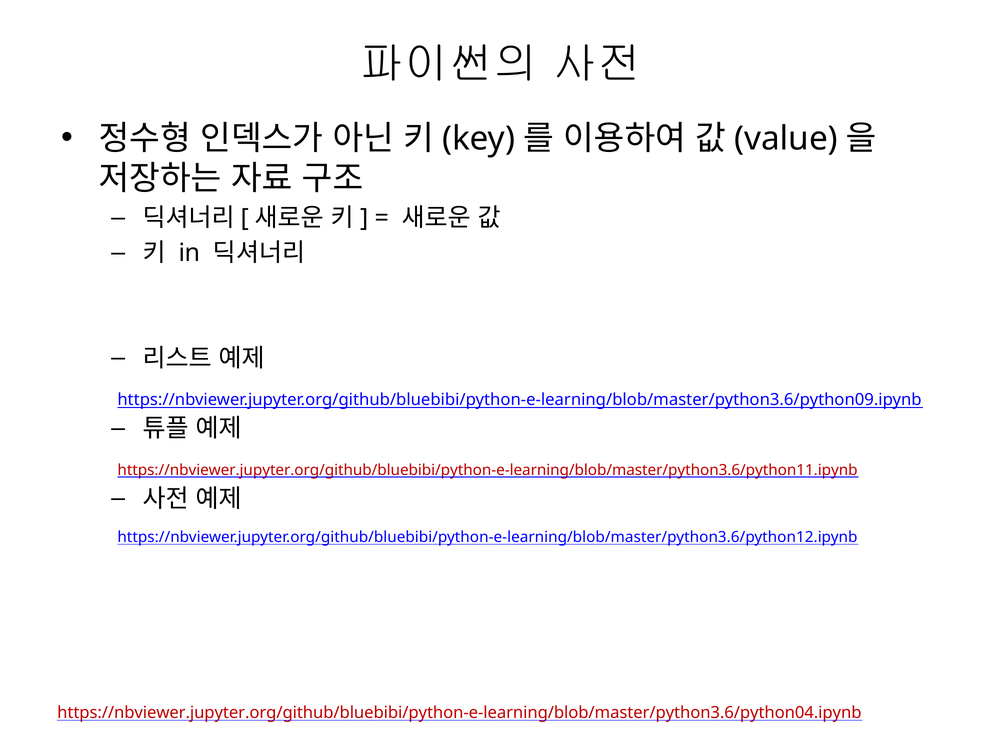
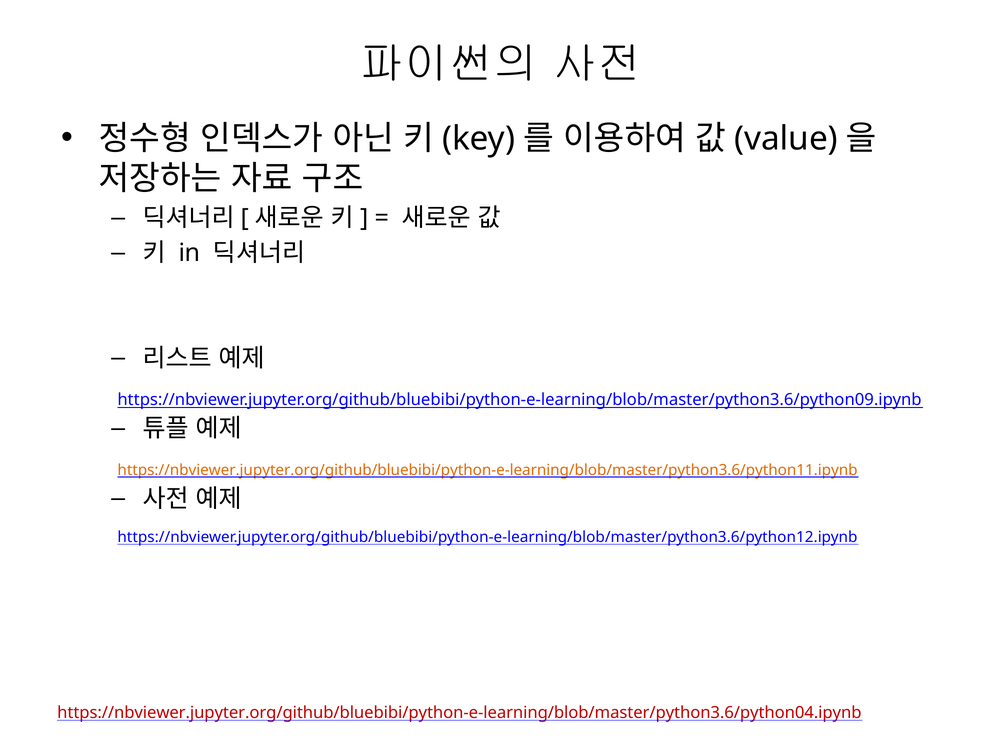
https://nbviewer.jupyter.org/github/bluebibi/python-e-learning/blob/master/python3.6/python11.ipynb colour: red -> orange (488, 470)
